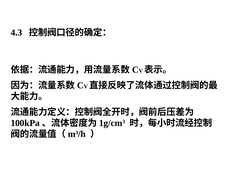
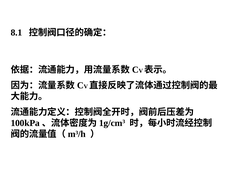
4.3: 4.3 -> 8.1 (16, 33)
